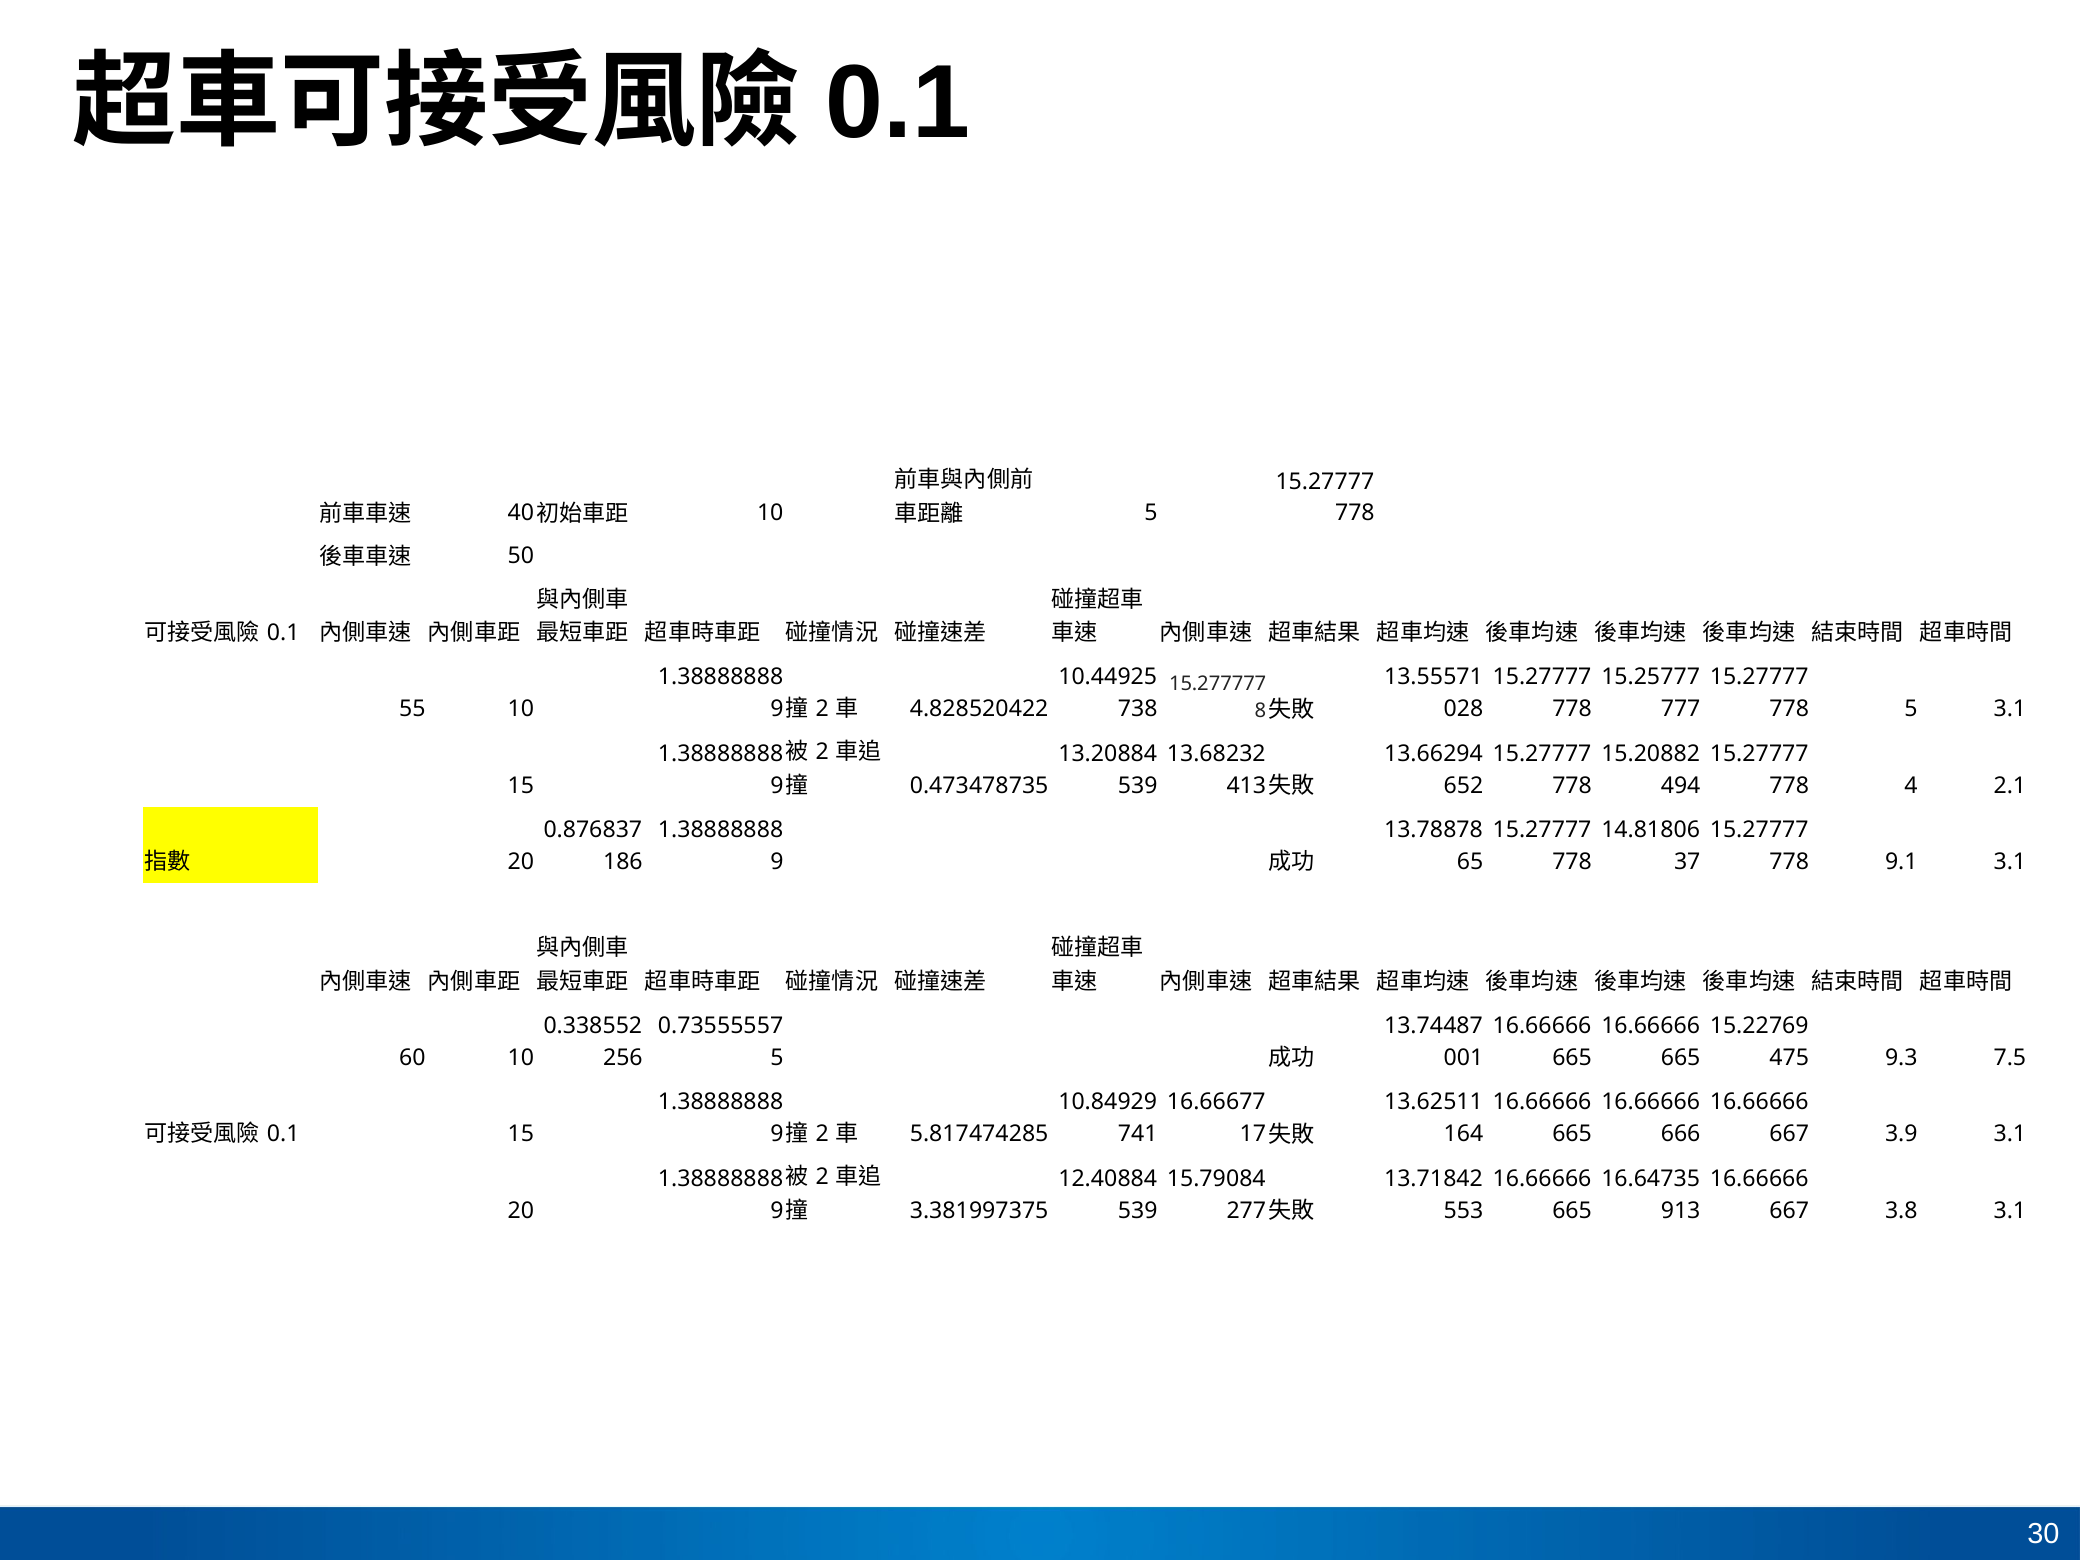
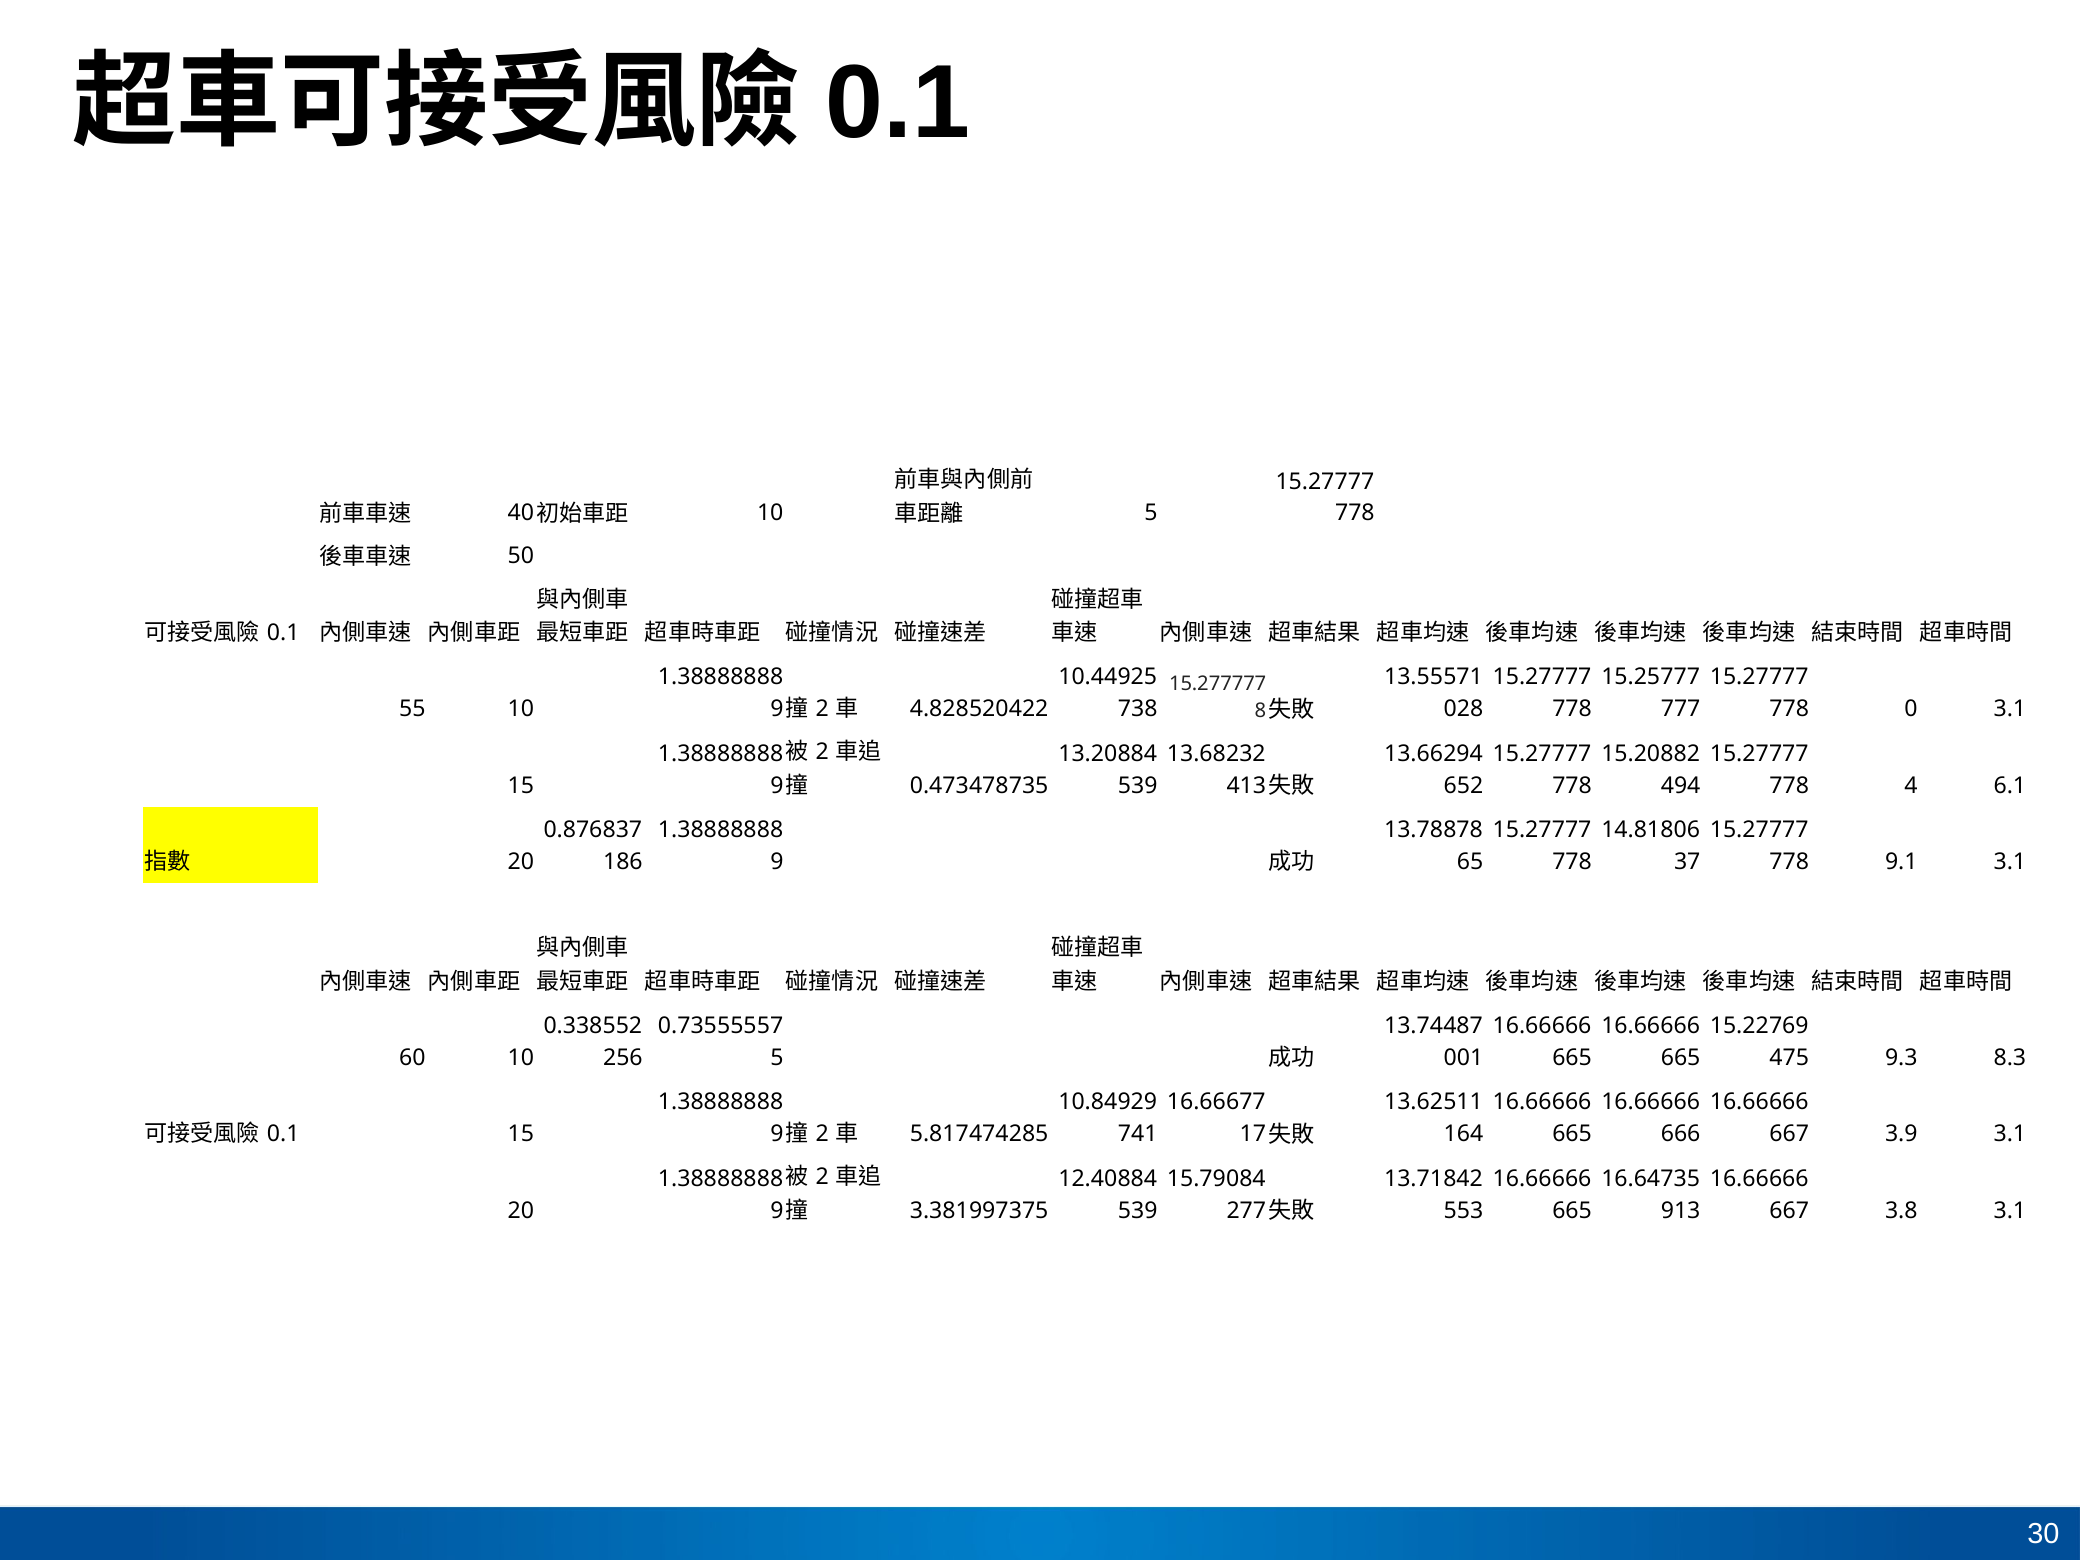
5: 5 -> 0 (1911, 709)
2.1: 2.1 -> 6.1 (2010, 786)
7.5: 7.5 -> 8.3 (2010, 1058)
